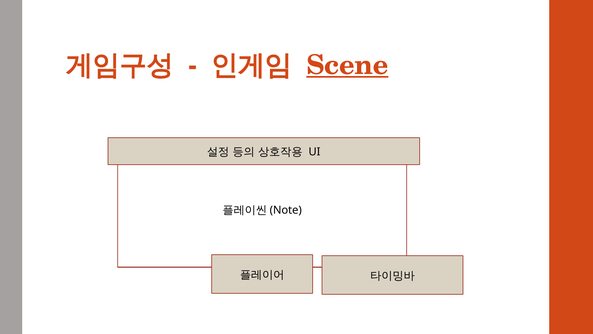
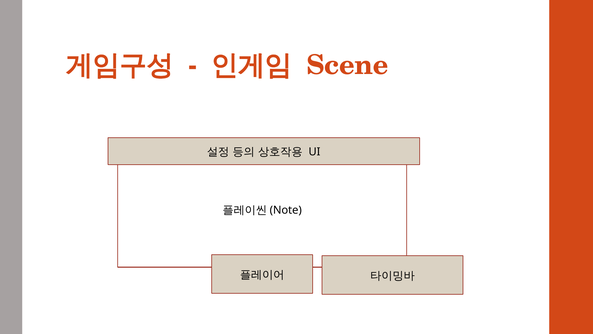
Scene underline: present -> none (347, 65)
